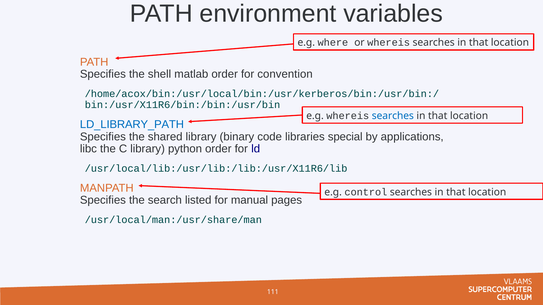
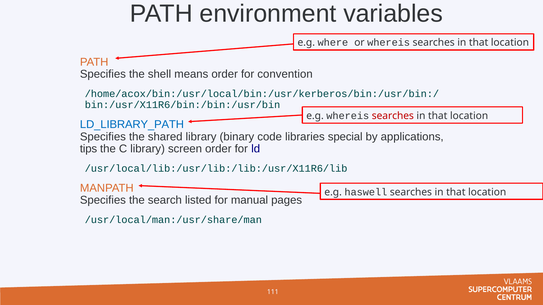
matlab: matlab -> means (191, 74)
searches colour: blue -> red (393, 116)
libc: libc -> tips (88, 149)
python: python -> screen (185, 149)
control: control -> haswell (366, 192)
